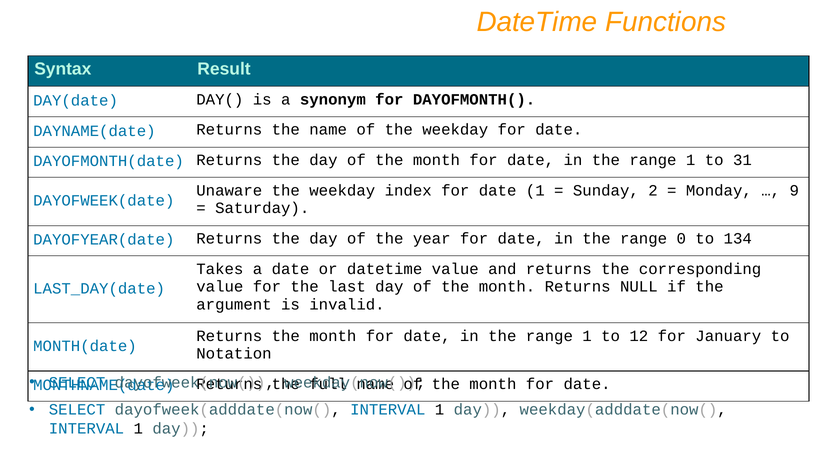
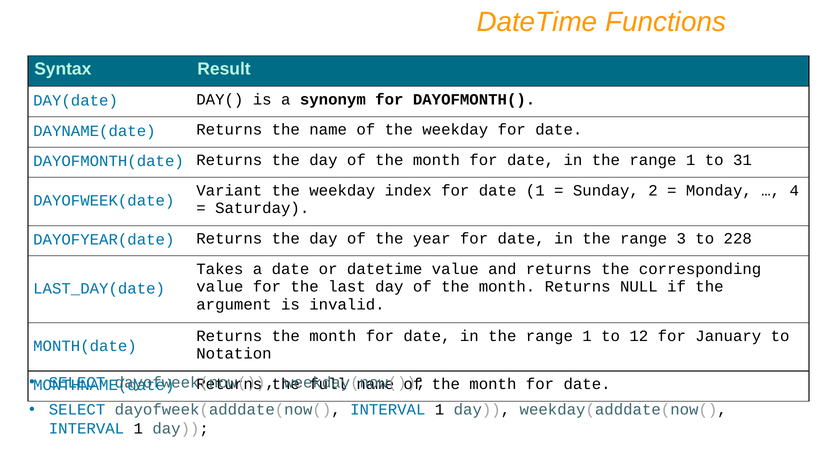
Unaware: Unaware -> Variant (229, 190)
9: 9 -> 4 (794, 190)
0: 0 -> 3 (681, 239)
134: 134 -> 228 (738, 239)
